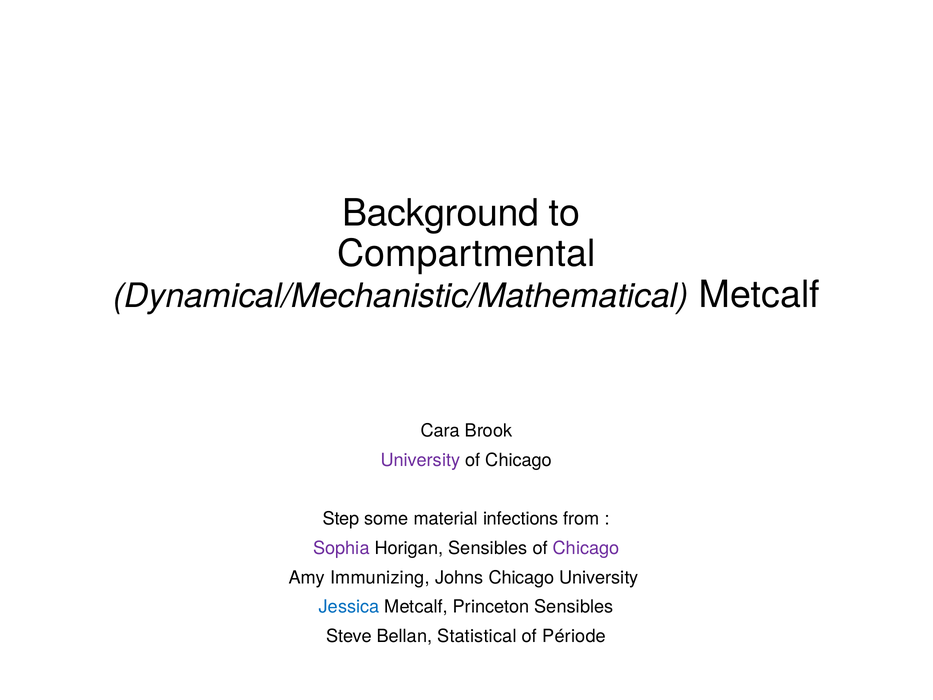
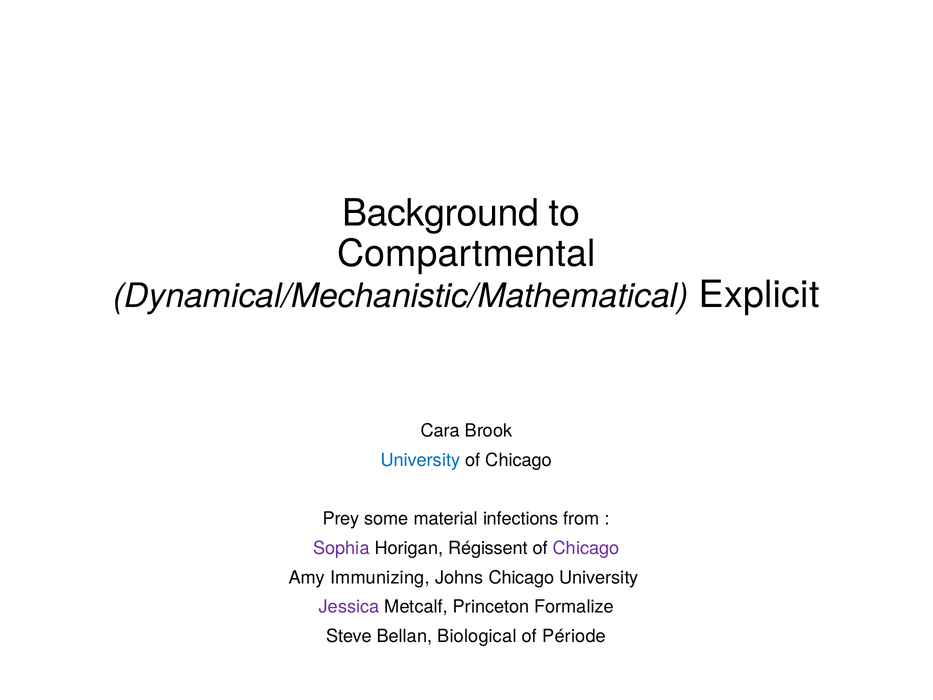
Dynamical/Mechanistic/Mathematical Metcalf: Metcalf -> Explicit (759, 295)
University colour: purple -> blue (420, 460)
Step: Step -> Prey (341, 519)
Horigan Sensibles: Sensibles -> Régissent (488, 548)
Jessica colour: blue -> purple (349, 607)
Princeton Sensibles: Sensibles -> Formalize (574, 607)
Statistical: Statistical -> Biological (477, 636)
